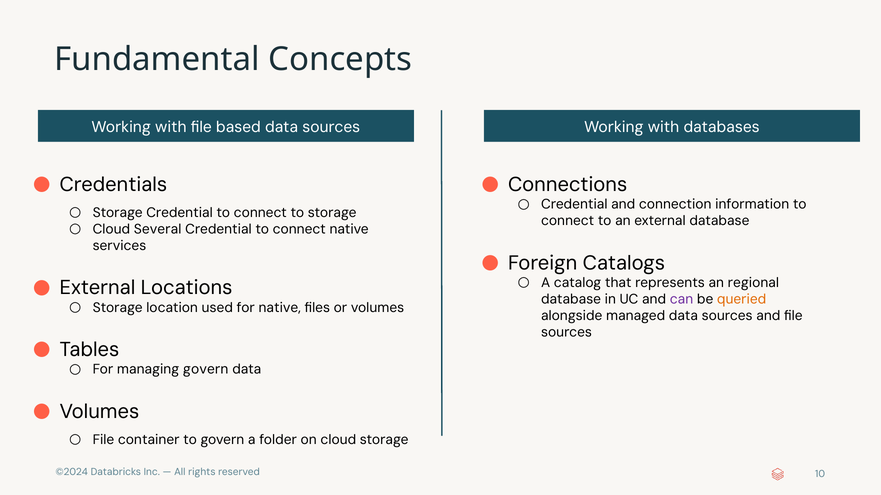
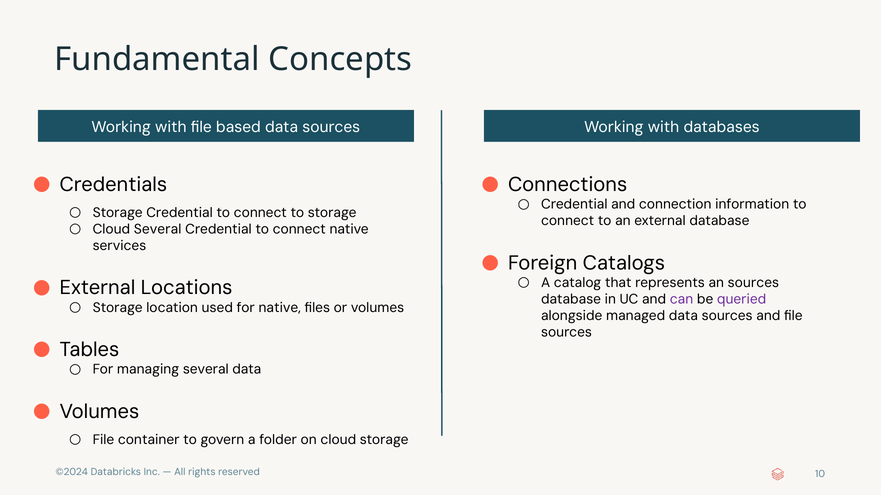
an regional: regional -> sources (753, 283)
queried colour: orange -> purple (742, 300)
managing govern: govern -> several (206, 370)
